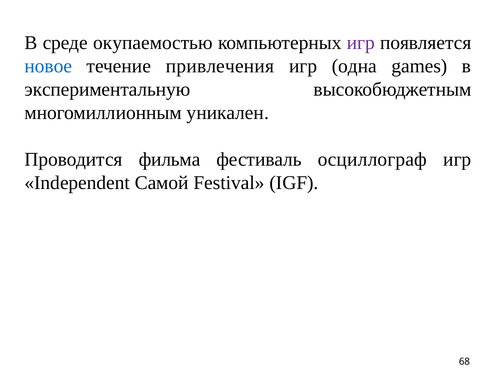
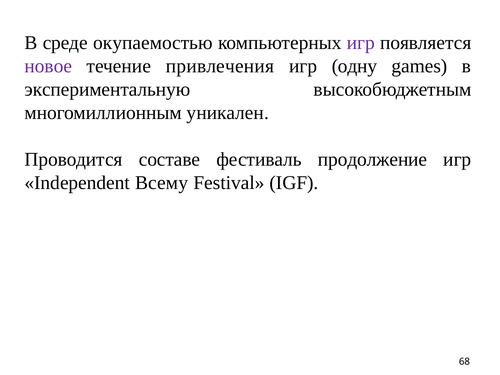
новое colour: blue -> purple (48, 66)
одна: одна -> одну (354, 66)
фильма: фильма -> составе (170, 160)
осциллограф: осциллограф -> продолжение (373, 160)
Самой: Самой -> Всему (162, 183)
